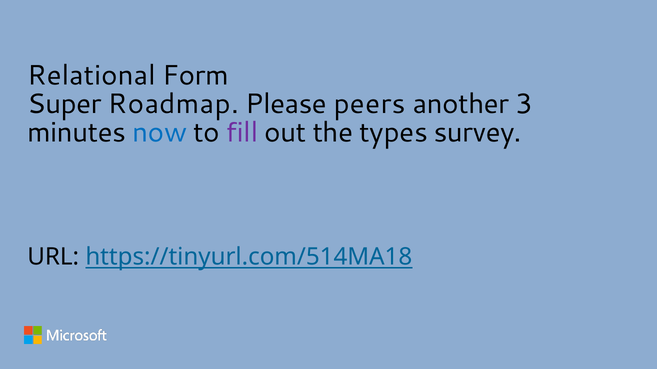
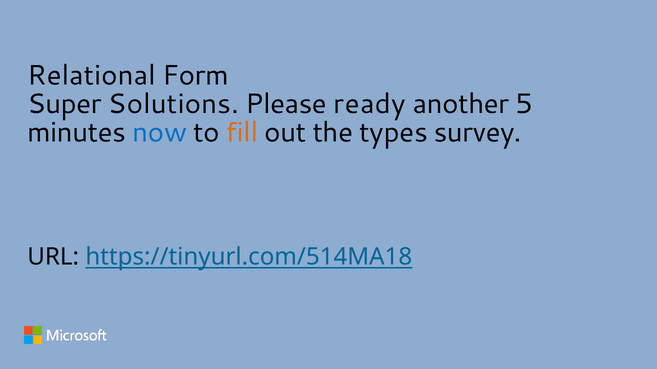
Roadmap: Roadmap -> Solutions (174, 104)
peers: peers -> ready (370, 104)
3: 3 -> 5 (524, 104)
fill colour: purple -> orange (242, 133)
